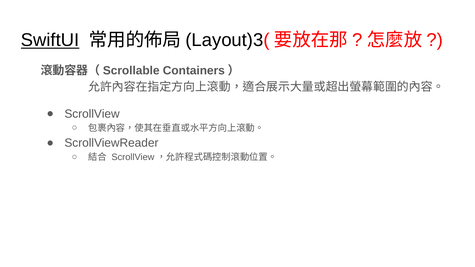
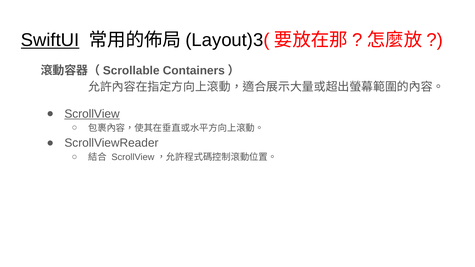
ScrollView underline: none -> present (92, 114)
